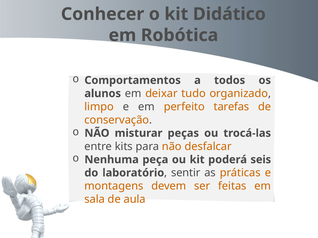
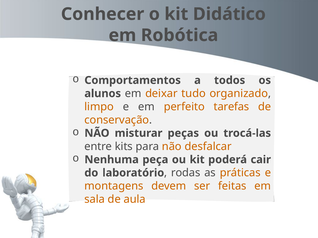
seis: seis -> cair (261, 160)
sentir: sentir -> rodas (186, 173)
